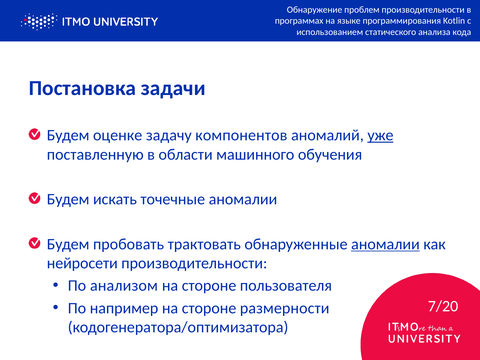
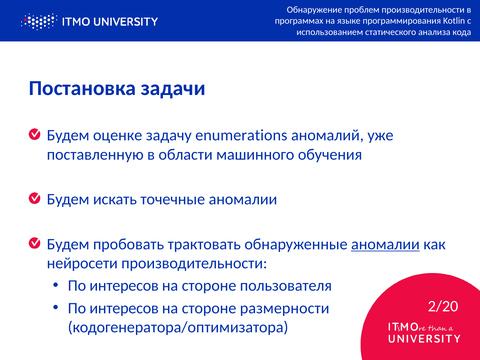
компонентов: компонентов -> enumerations (241, 135)
уже underline: present -> none (380, 135)
анализом: анализом -> интересов (124, 286)
например: например -> интересов (124, 308)
7/20: 7/20 -> 2/20 (443, 306)
